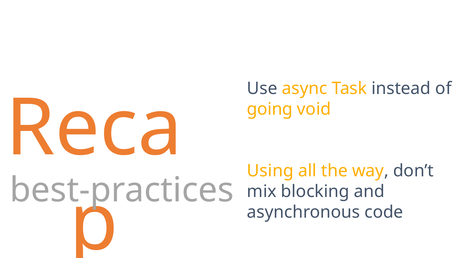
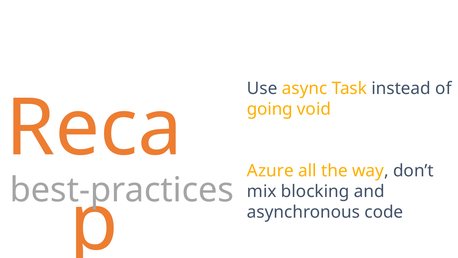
Using: Using -> Azure (270, 171)
